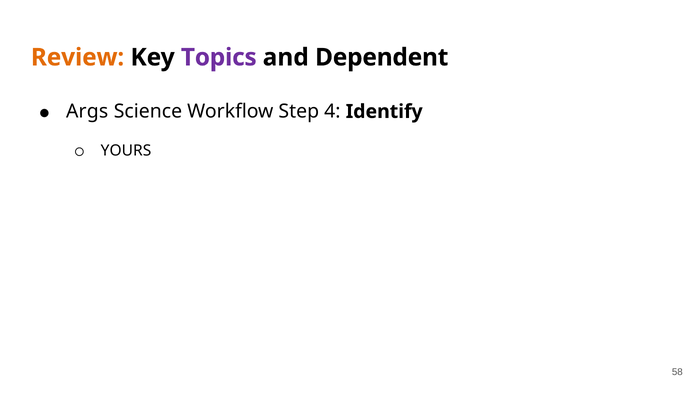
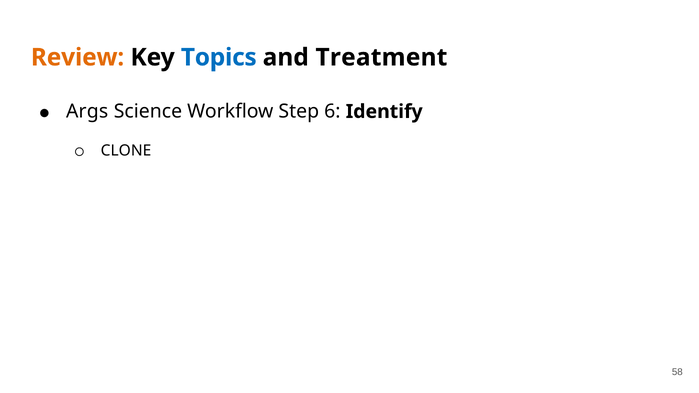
Topics colour: purple -> blue (219, 57)
Dependent: Dependent -> Treatment (381, 57)
4: 4 -> 6 (332, 112)
YOURS: YOURS -> CLONE (126, 151)
